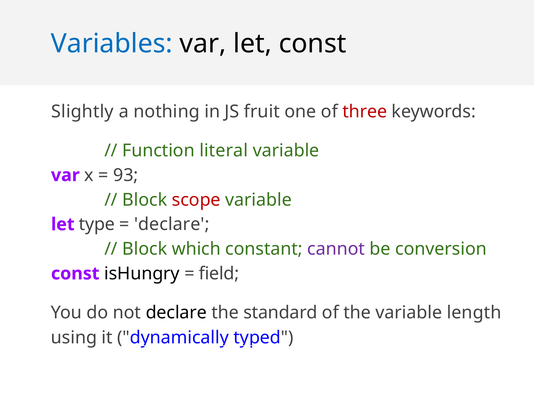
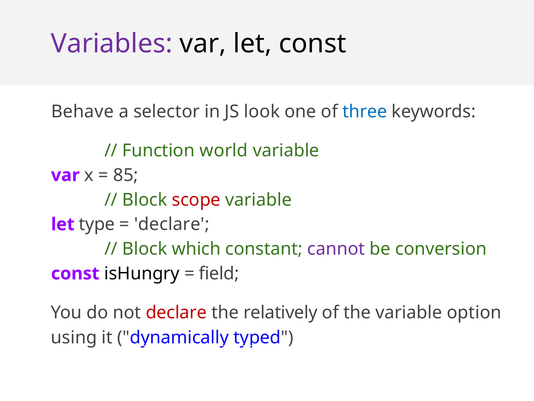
Variables colour: blue -> purple (112, 43)
Slightly: Slightly -> Behave (82, 112)
nothing: nothing -> selector (167, 112)
fruit: fruit -> look (262, 112)
three colour: red -> blue (365, 112)
literal: literal -> world (224, 150)
93: 93 -> 85 (126, 175)
declare colour: black -> red (176, 312)
standard: standard -> relatively (281, 312)
length: length -> option (474, 312)
